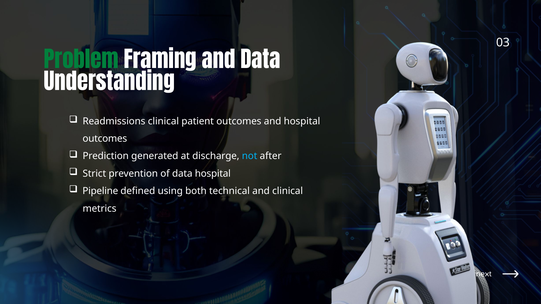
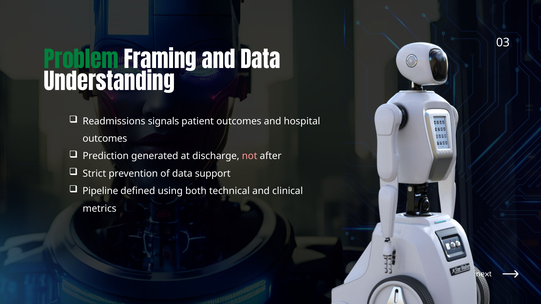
Readmissions clinical: clinical -> signals (163, 121)
not colour: light blue -> pink (250, 156)
data hospital: hospital -> support (213, 174)
